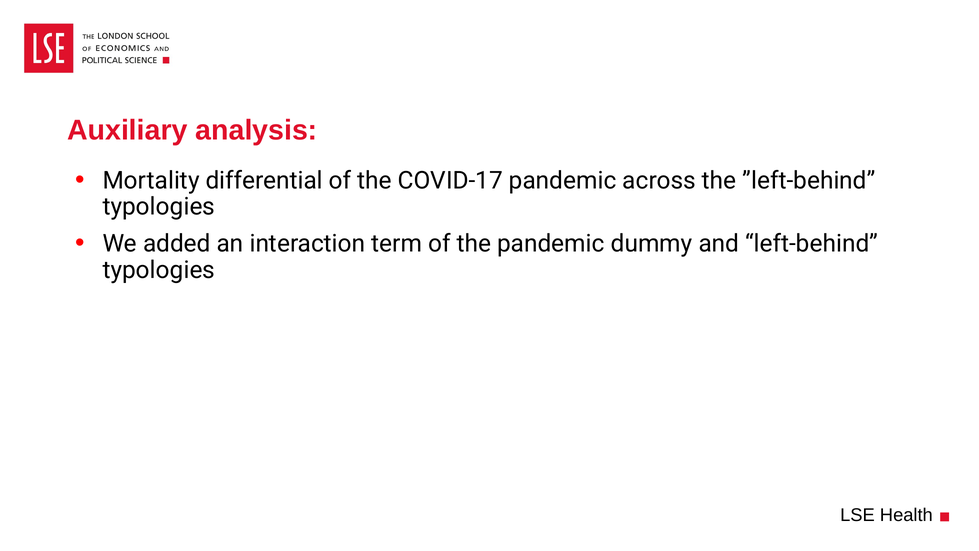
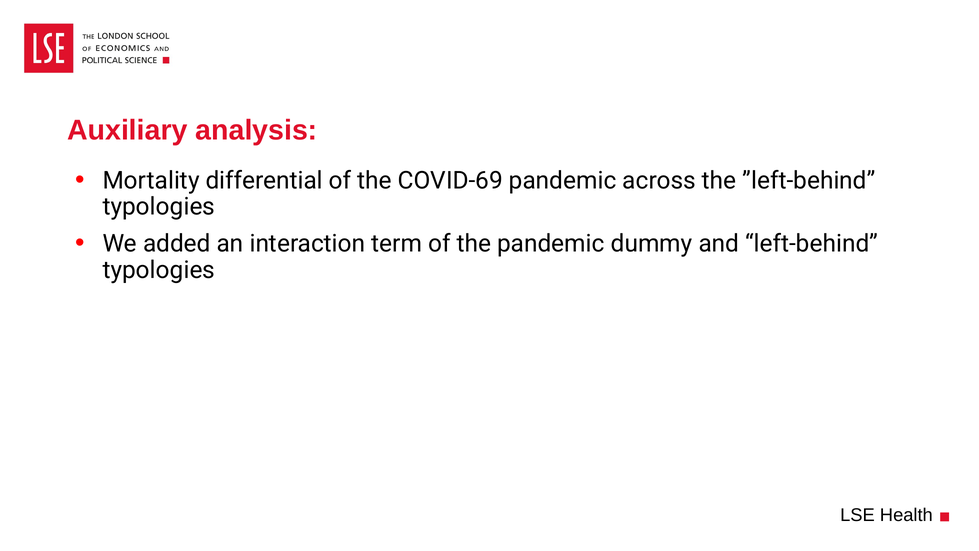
COVID-17: COVID-17 -> COVID-69 (450, 180)
